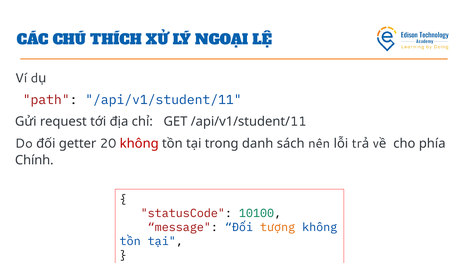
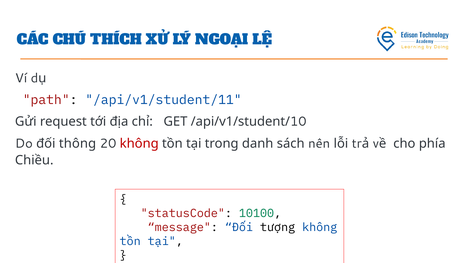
11: 11 -> 10 (298, 122)
getter: getter -> thông (78, 144)
Chính: Chính -> Chiều (34, 160)
tượng colour: orange -> black (278, 227)
